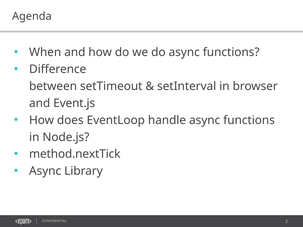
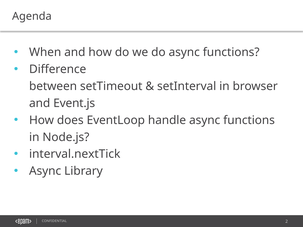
method.nextTick: method.nextTick -> interval.nextTick (75, 154)
